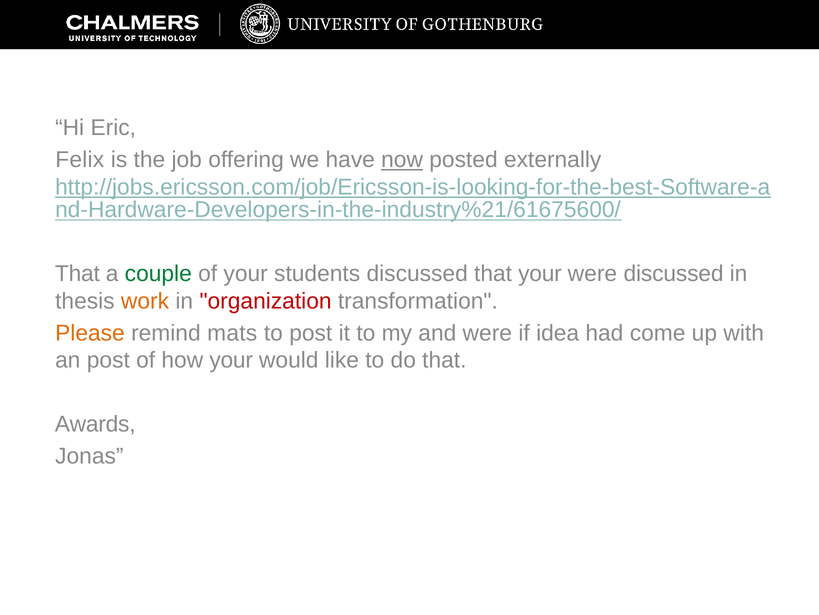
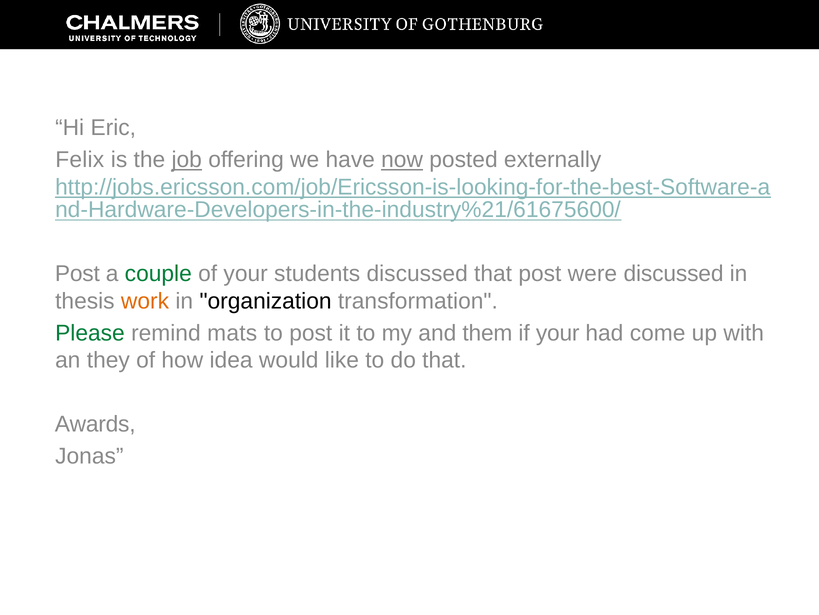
job underline: none -> present (187, 160)
That: That -> Post (77, 273)
that your: your -> post (540, 273)
organization colour: red -> black (266, 301)
Please colour: orange -> green (90, 333)
and were: were -> them (487, 333)
if idea: idea -> your (558, 333)
an post: post -> they (108, 360)
how your: your -> idea (231, 360)
